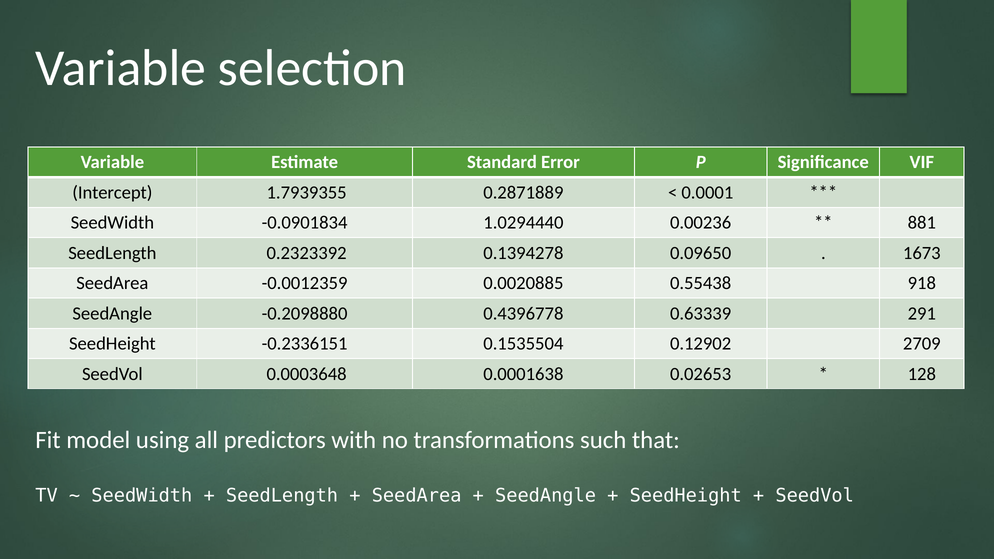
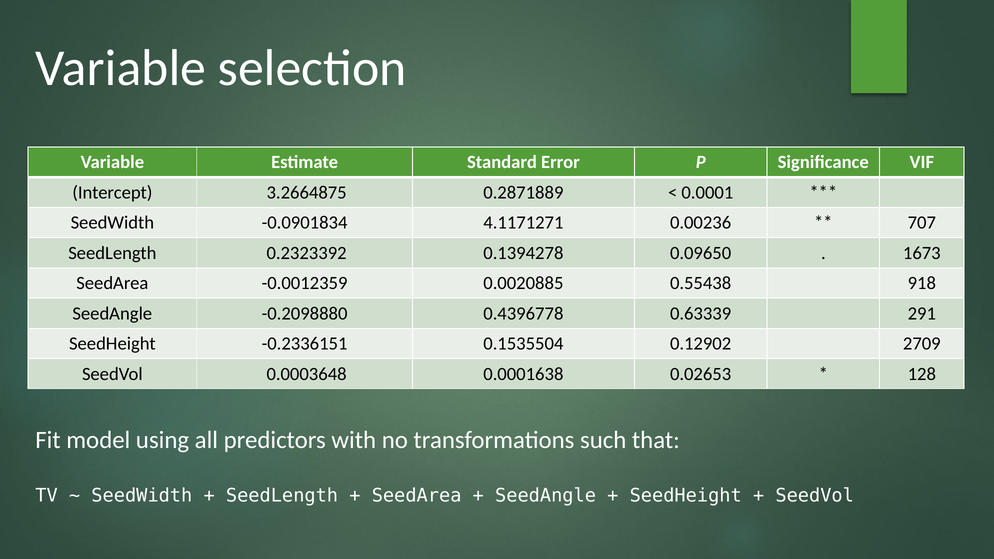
1.7939355: 1.7939355 -> 3.2664875 (307, 193)
1.0294440: 1.0294440 -> 4.1171271 (523, 223)
881: 881 -> 707 (922, 223)
